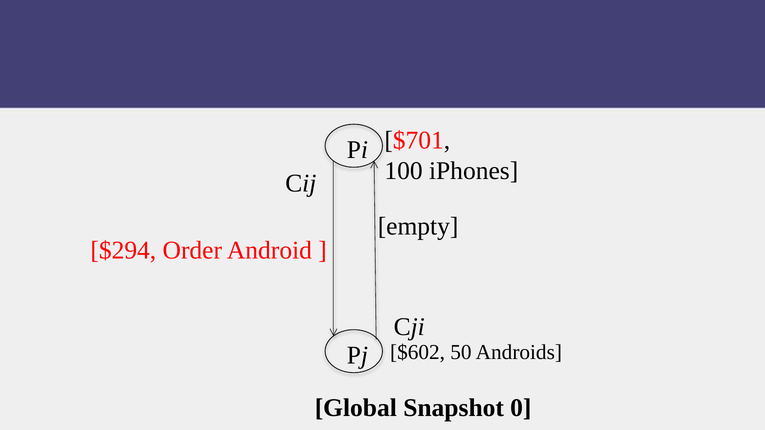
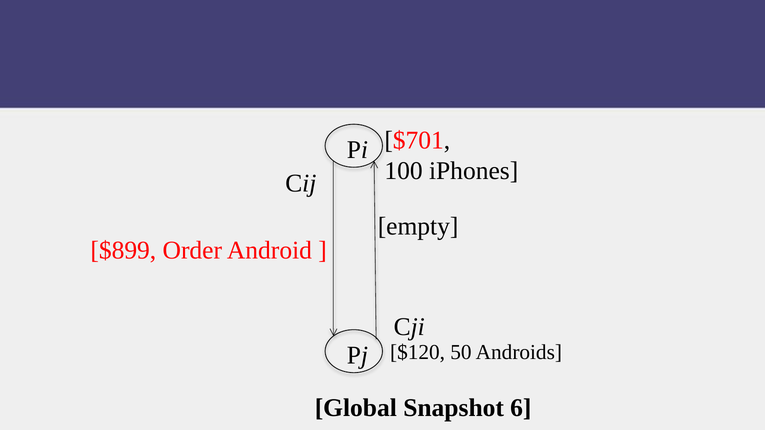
$294: $294 -> $899 (123, 250)
$602: $602 -> $120 (418, 353)
0: 0 -> 6 (521, 408)
